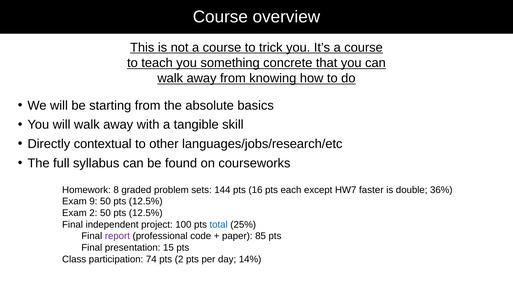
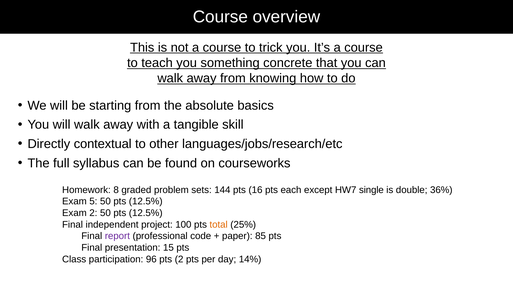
faster: faster -> single (371, 190)
9: 9 -> 5 (93, 201)
total colour: blue -> orange (219, 224)
74: 74 -> 96 (151, 259)
